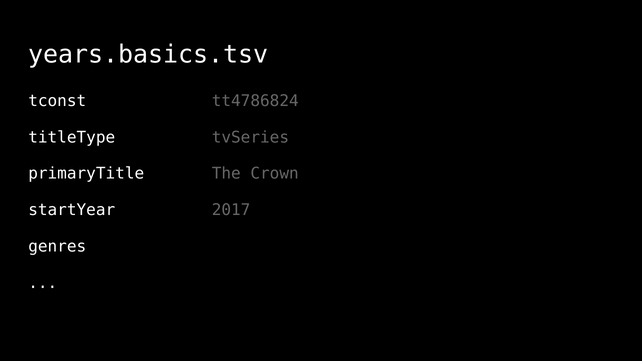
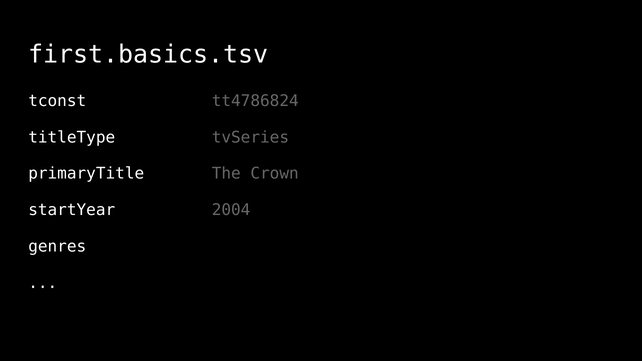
years.basics.tsv: years.basics.tsv -> first.basics.tsv (148, 54)
2017: 2017 -> 2004 (231, 210)
